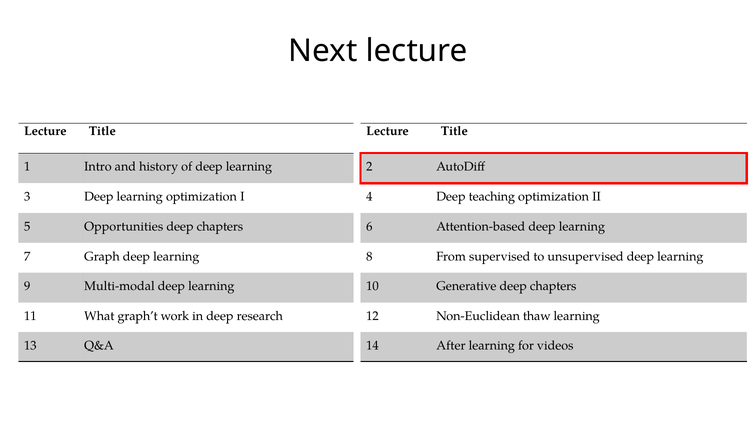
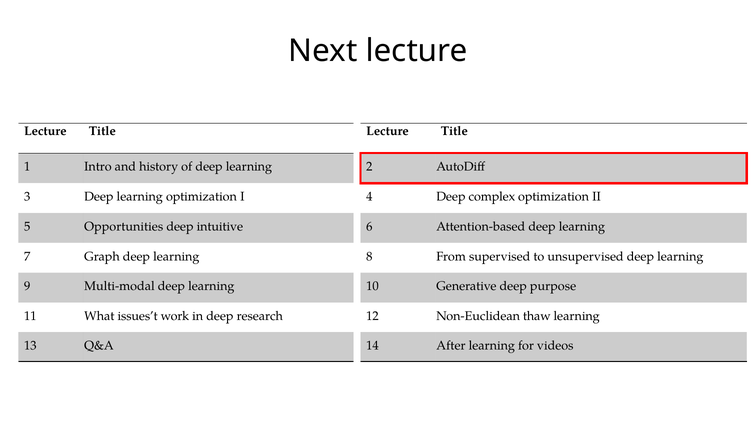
teaching: teaching -> complex (492, 197)
chapters: chapters -> intuitive (220, 227)
Generative deep chapters: chapters -> purpose (553, 286)
graph’t: graph’t -> issues’t (138, 316)
